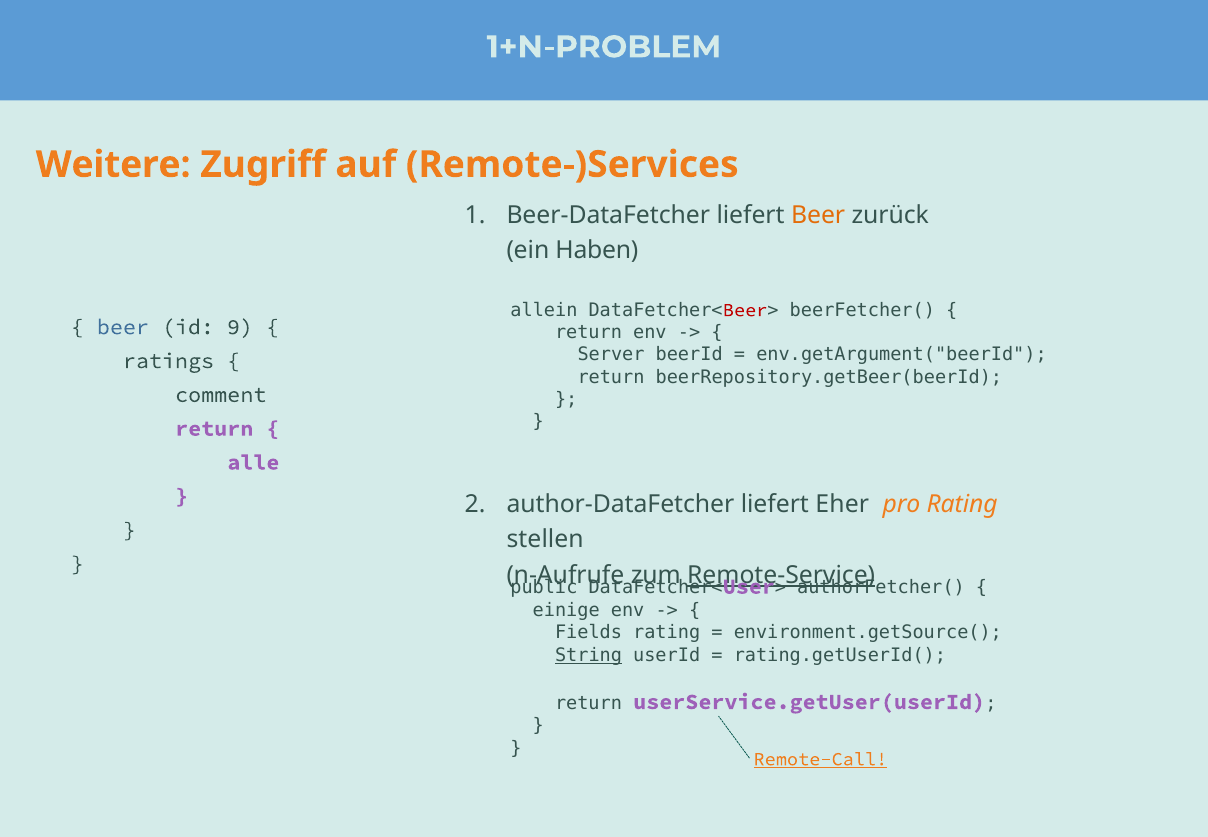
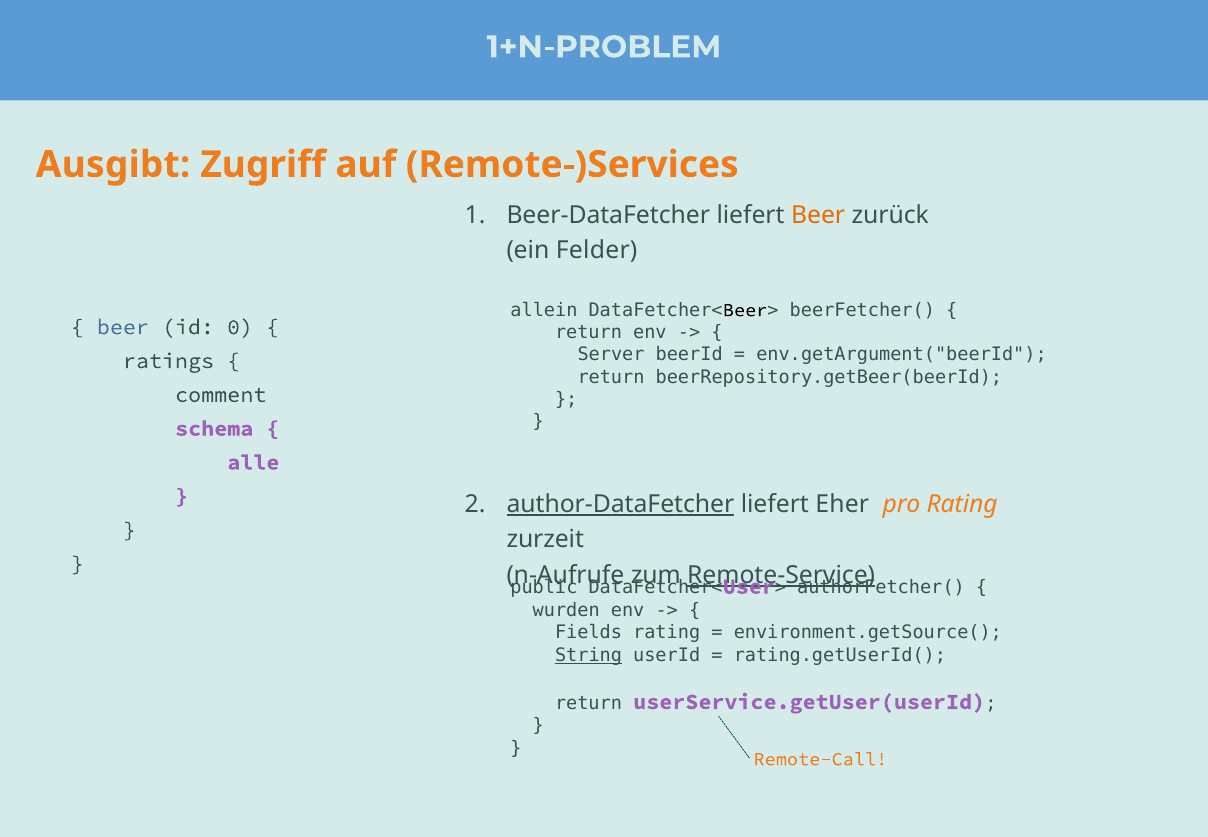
Weitere: Weitere -> Ausgibt (113, 164)
Haben: Haben -> Felder (597, 250)
Beer colour: red -> black (745, 310)
9: 9 -> 0 (240, 327)
return: return -> schema (214, 428)
author-DataFetcher underline: none -> present (620, 504)
stellen: stellen -> zurzeit (545, 539)
einige: einige -> wurden (566, 610)
Remote-Call underline: present -> none (820, 759)
